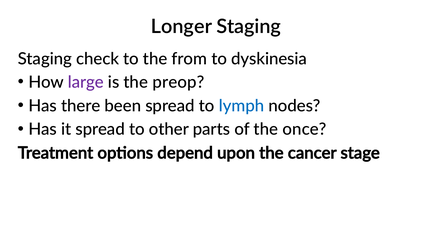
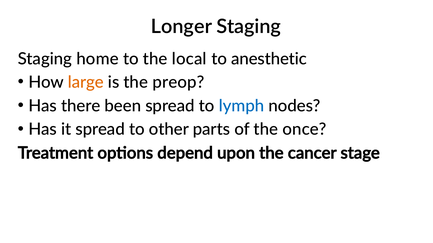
check: check -> home (98, 59)
from: from -> local (189, 59)
dyskinesia: dyskinesia -> anesthetic (269, 59)
large colour: purple -> orange (86, 83)
